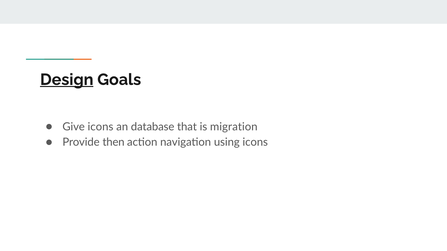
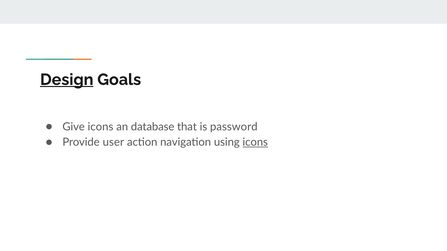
migration: migration -> password (234, 127)
then: then -> user (113, 142)
icons underline: none -> present (255, 142)
